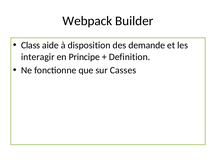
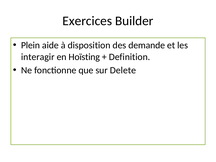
Webpack: Webpack -> Exercices (87, 21)
Class: Class -> Plein (31, 45)
Principe: Principe -> Hoïsting (84, 57)
Casses: Casses -> Delete (123, 70)
